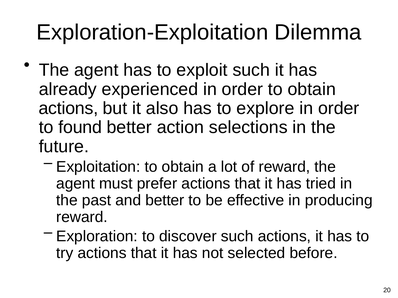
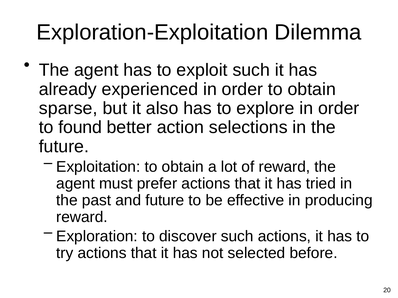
actions: actions -> sparse (68, 108)
and better: better -> future (165, 201)
